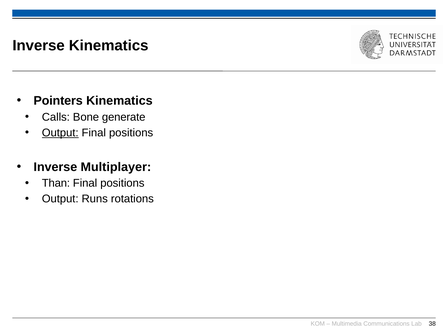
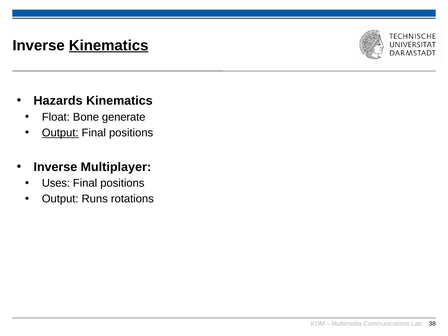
Kinematics underline: none -> present (109, 46)
Pointers: Pointers -> Hazards (58, 101)
Calls: Calls -> Float (56, 117)
Than: Than -> Uses (56, 183)
